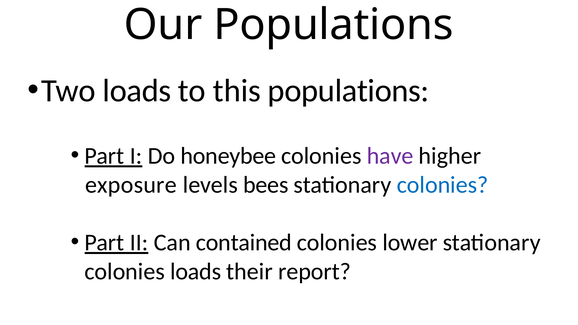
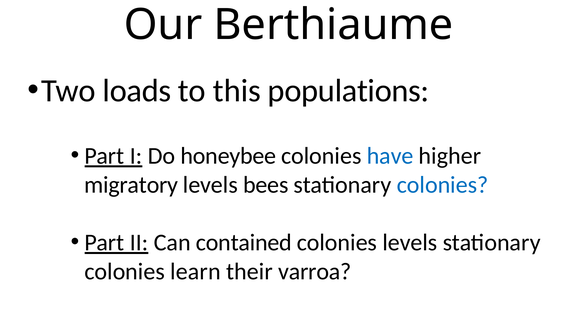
Our Populations: Populations -> Berthiaume (333, 25)
have colour: purple -> blue (390, 156)
exposure: exposure -> migratory (131, 185)
colonies lower: lower -> levels (410, 243)
colonies loads: loads -> learn (196, 272)
report: report -> varroa (315, 272)
